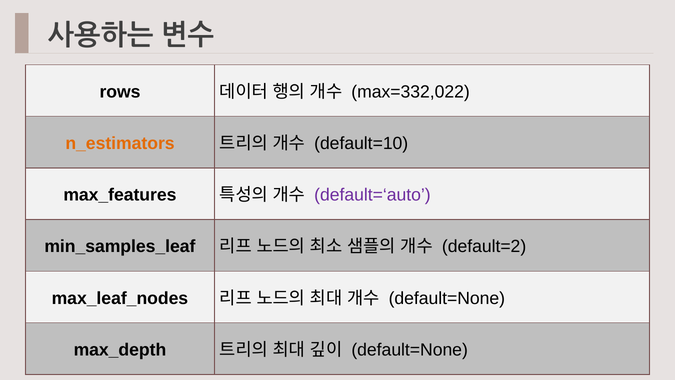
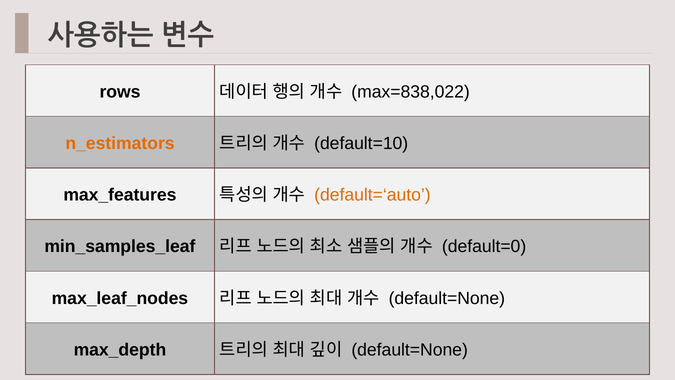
max=332,022: max=332,022 -> max=838,022 (411, 92)
default=‘auto colour: purple -> orange (372, 195)
default=2: default=2 -> default=0 (484, 246)
